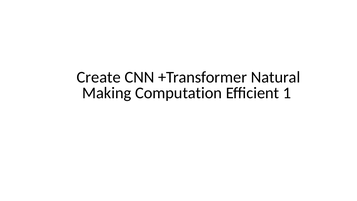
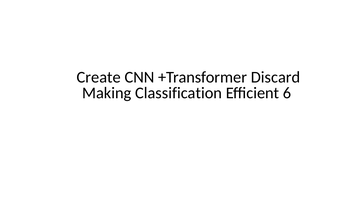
Natural: Natural -> Discard (275, 77)
Computation: Computation -> Classification (179, 93)
1: 1 -> 6 (287, 93)
